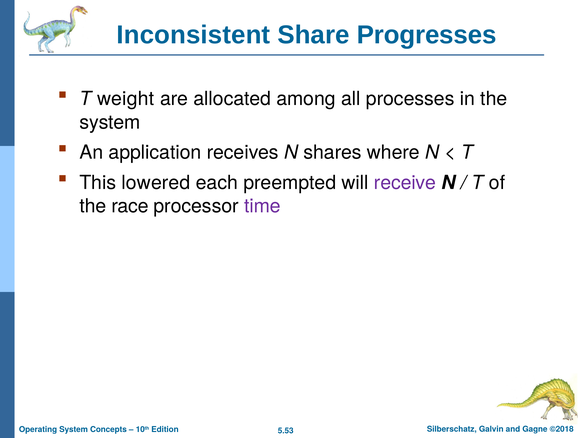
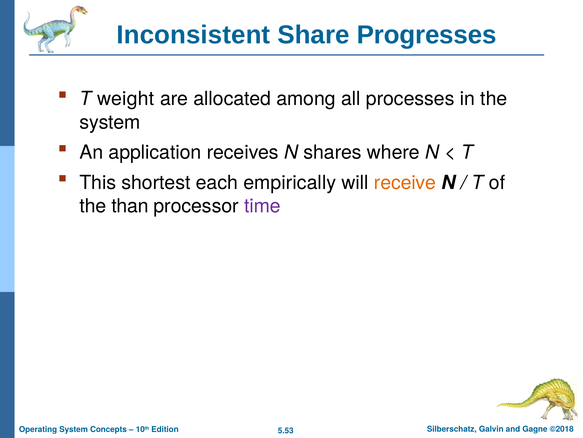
lowered: lowered -> shortest (156, 182)
preempted: preempted -> empirically (290, 182)
receive colour: purple -> orange (405, 182)
race: race -> than (130, 206)
